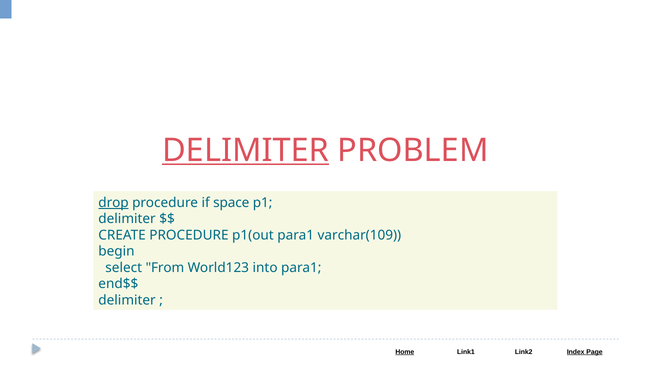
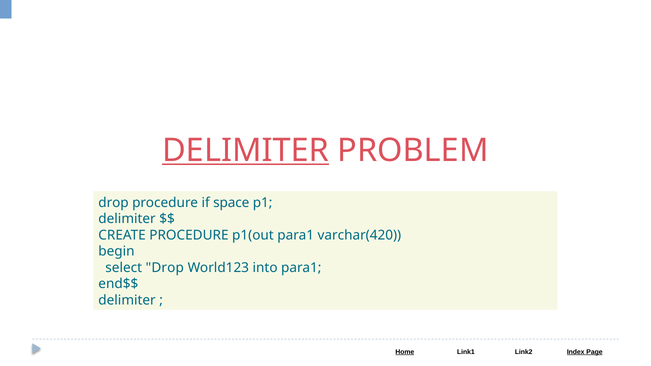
drop underline: present -> none (114, 203)
varchar(109: varchar(109 -> varchar(420 (359, 235)
select From: From -> Drop (165, 268)
